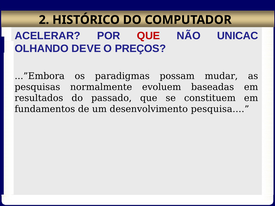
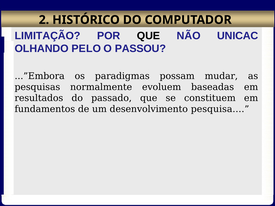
ACELERAR: ACELERAR -> LIMITAÇÃO (48, 36)
QUE colour: red -> black (149, 36)
DEVE: DEVE -> PELO (86, 49)
PREÇOS: PREÇOS -> PASSOU (140, 49)
